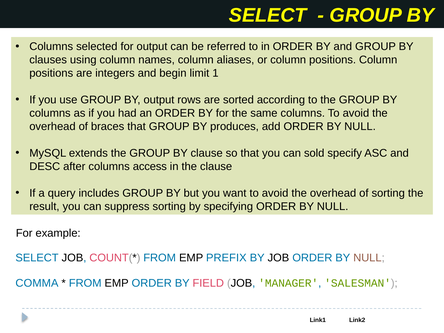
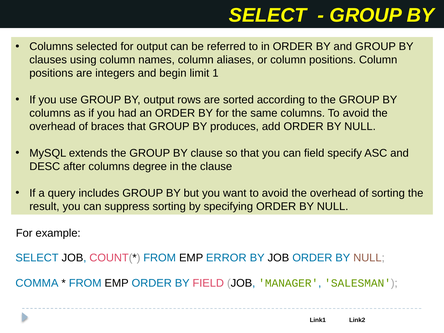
can sold: sold -> field (314, 153)
access: access -> degree (150, 167)
PREFIX: PREFIX -> ERROR (226, 258)
